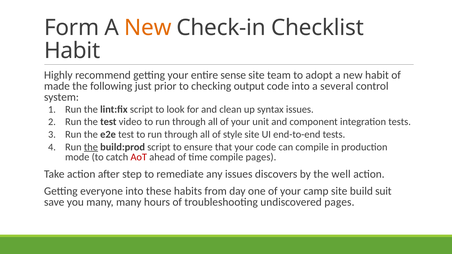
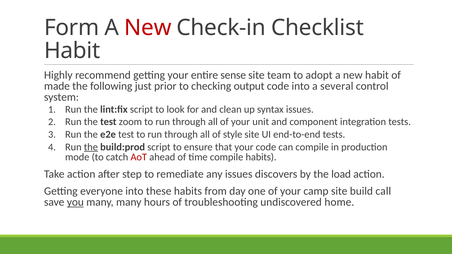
New colour: orange -> red (148, 28)
video: video -> zoom (130, 122)
compile pages: pages -> habits (261, 157)
well: well -> load (341, 174)
suit: suit -> call (383, 191)
you underline: none -> present (75, 202)
undiscovered pages: pages -> home (339, 202)
